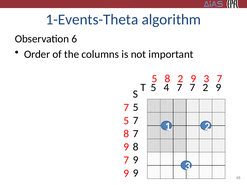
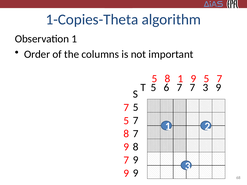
1-Events-Theta: 1-Events-Theta -> 1-Copies-Theta (92, 20)
Observation 6: 6 -> 1 (74, 39)
8 2: 2 -> 1 (180, 79)
9 3: 3 -> 5 (207, 79)
4: 4 -> 6 (167, 88)
7 2: 2 -> 3 (206, 88)
